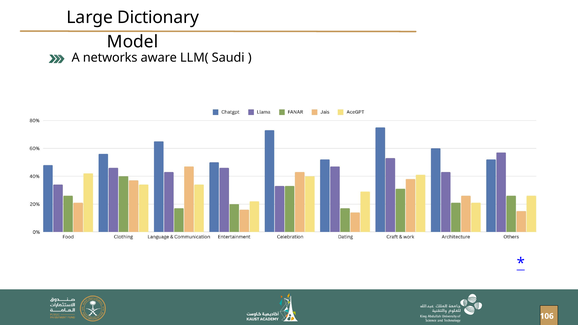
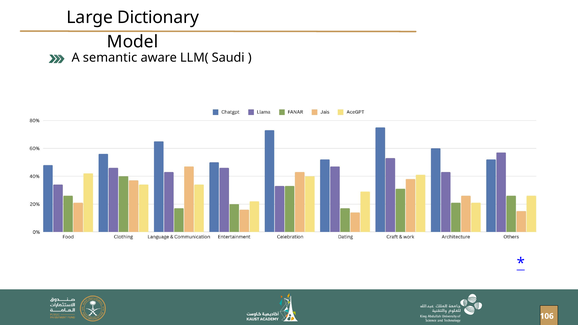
networks: networks -> semantic (110, 58)
